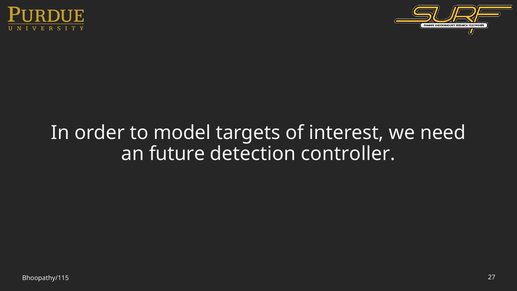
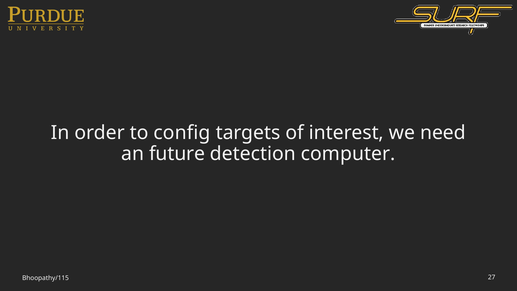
model: model -> config (182, 133)
controller: controller -> computer (348, 154)
